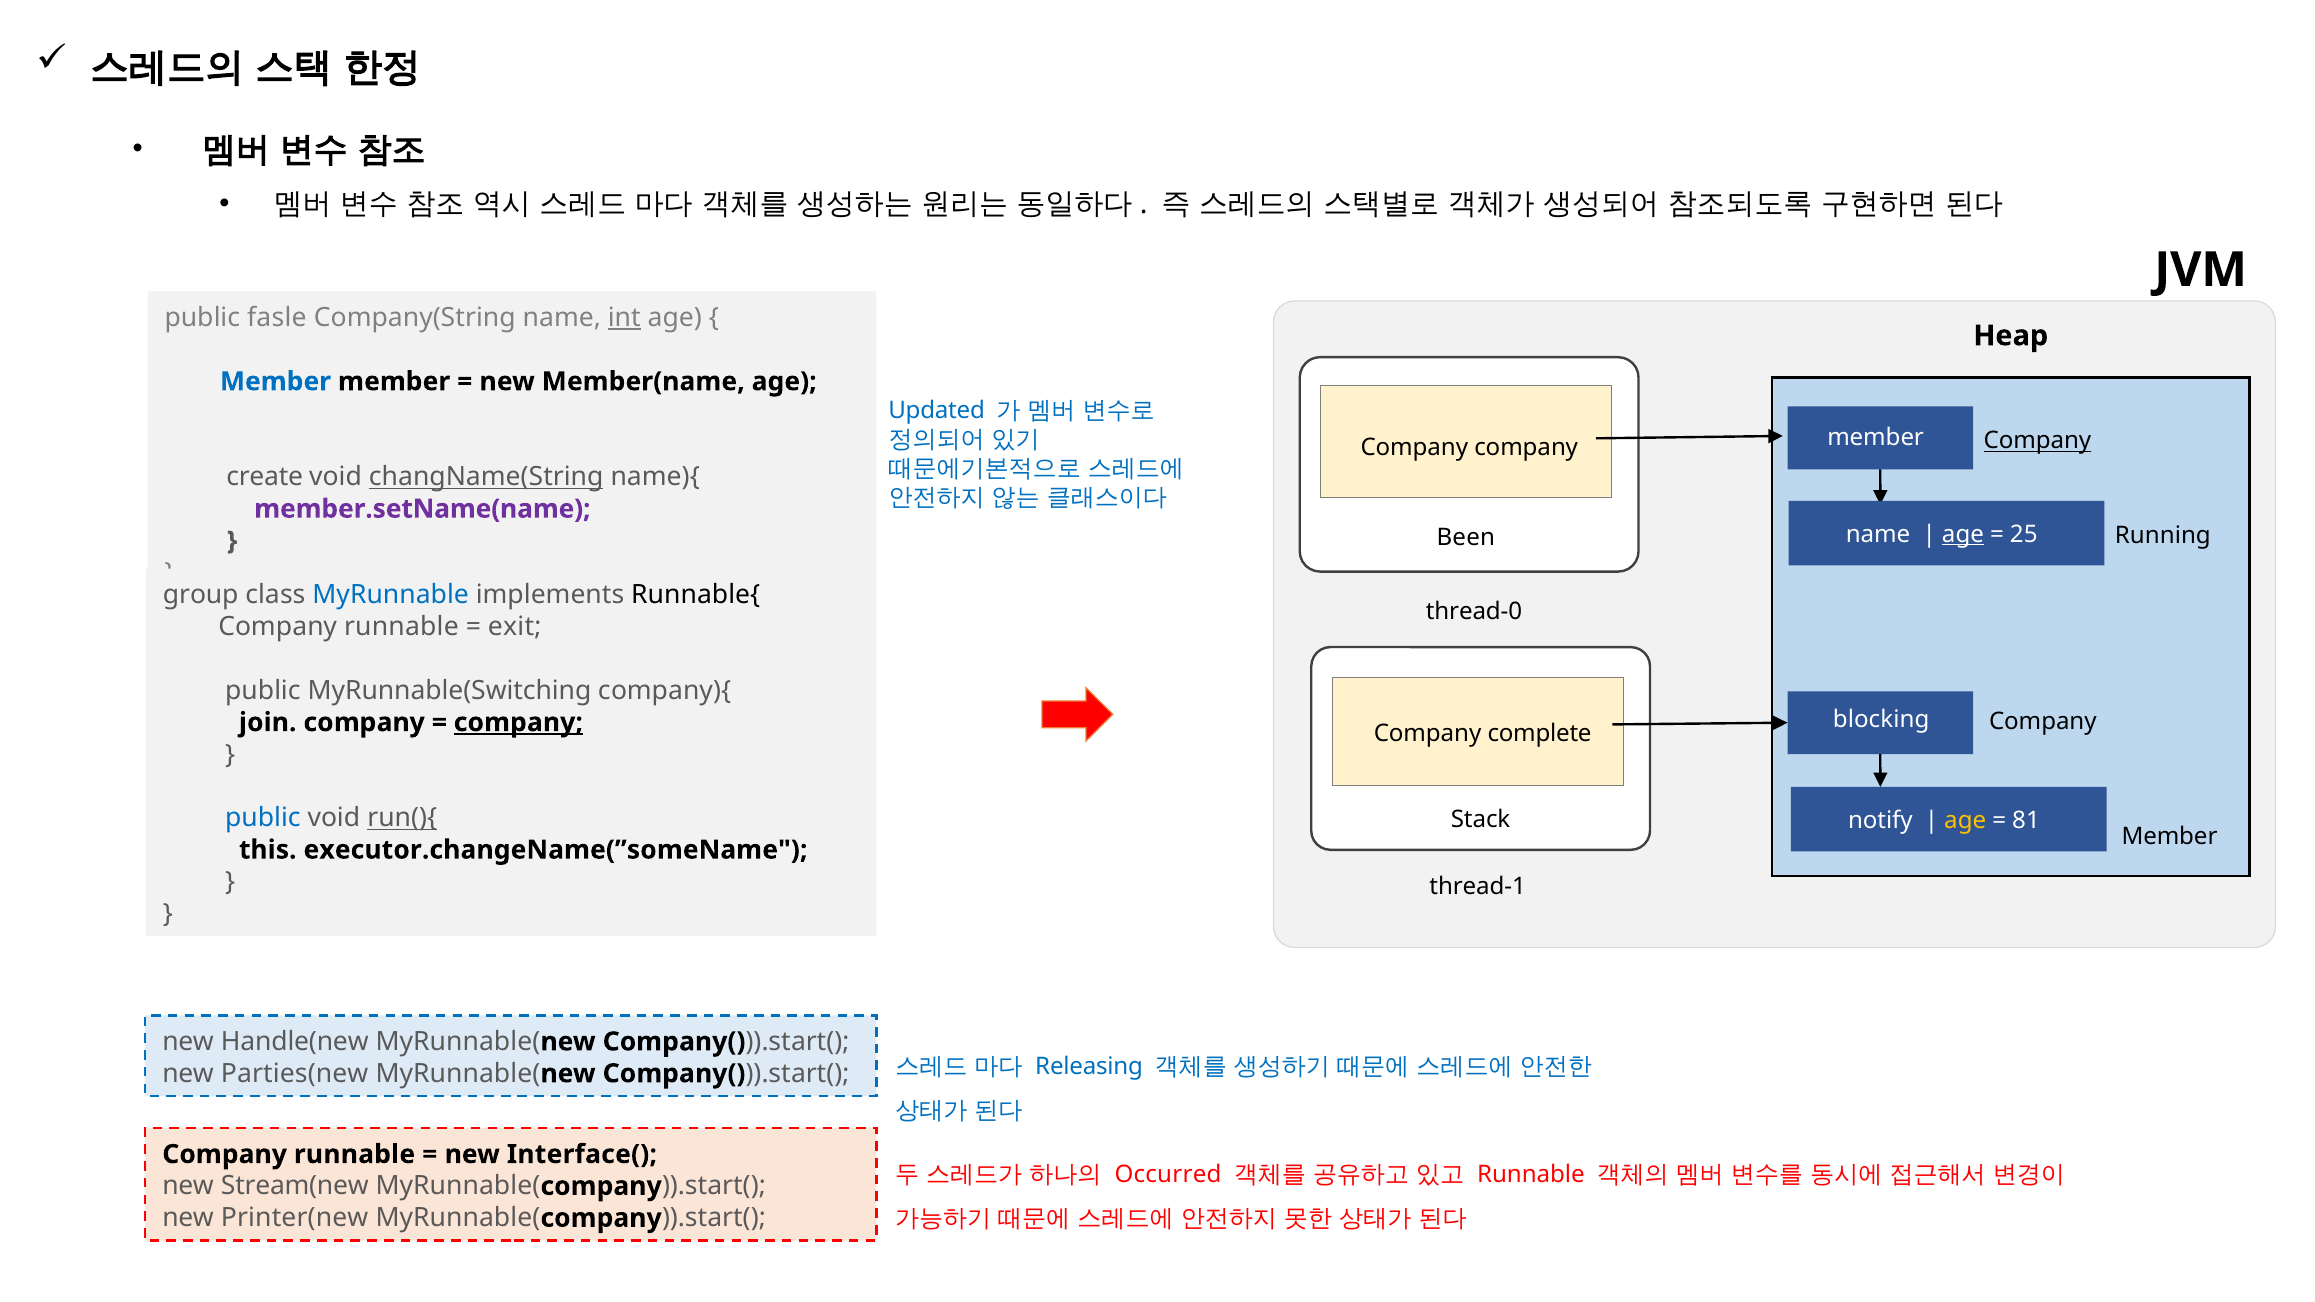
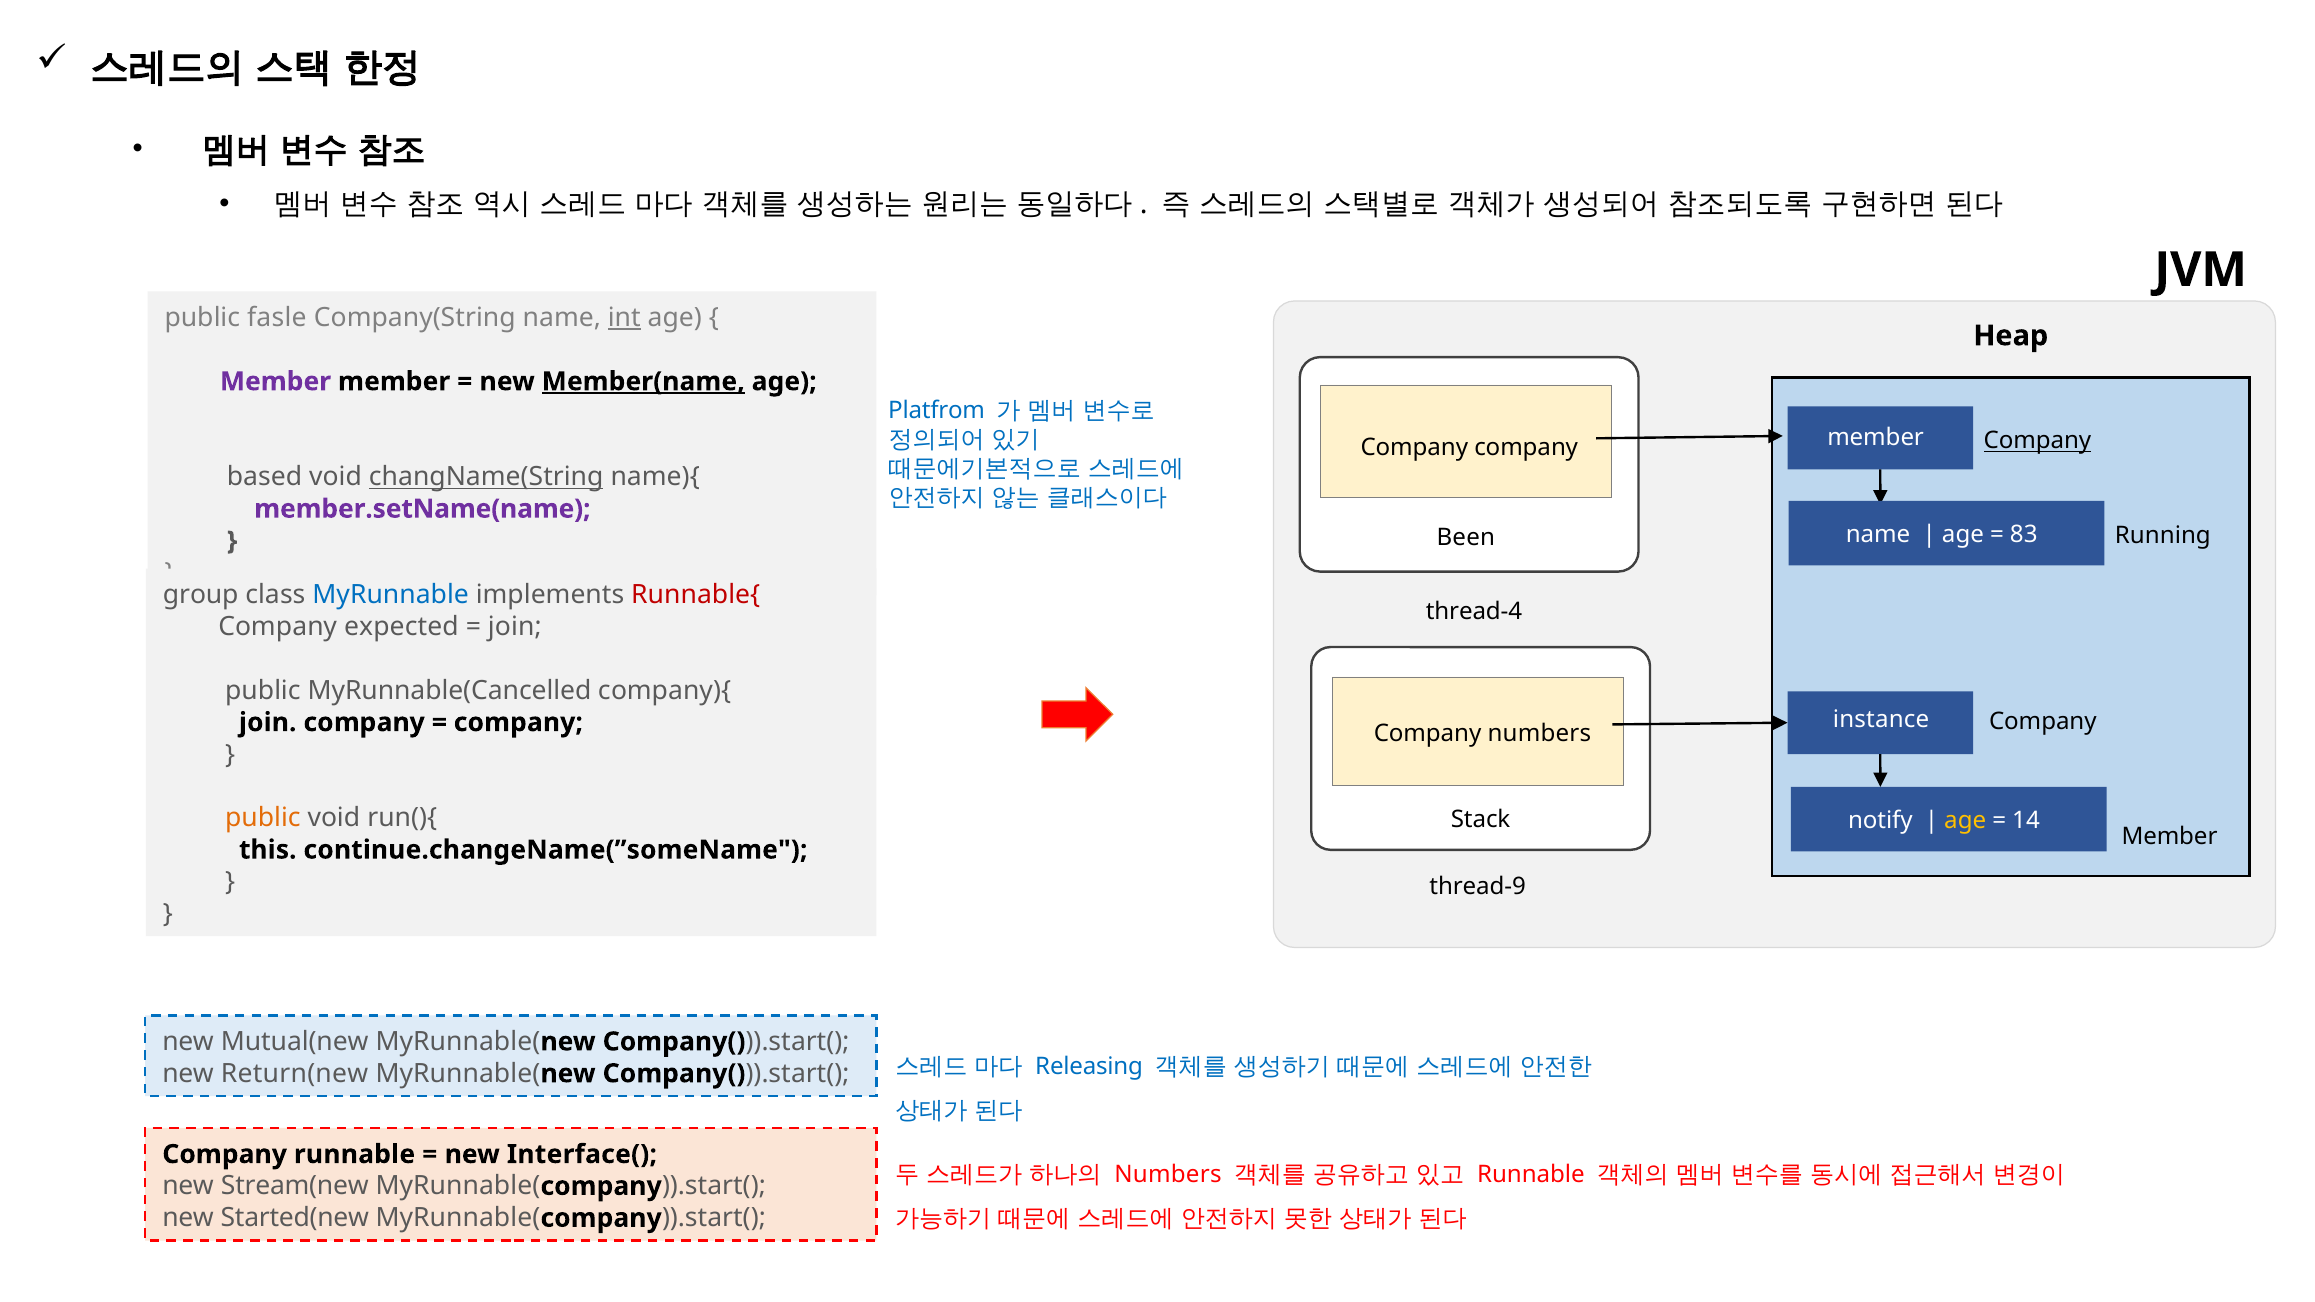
Member colour: blue -> purple (276, 382)
Member(name underline: none -> present (643, 382)
Updated: Updated -> Platfrom (937, 411)
create: create -> based (265, 477)
age underline: present -> none (1963, 534)
25: 25 -> 83 (2024, 534)
Runnable{ colour: black -> red (696, 595)
thread-0: thread-0 -> thread-4 (1474, 611)
runnable: runnable -> expected (401, 627)
exit: exit -> join (515, 627)
MyRunnable(Switching: MyRunnable(Switching -> MyRunnable(Cancelled (449, 691)
blocking: blocking -> instance (1881, 719)
company underline: present -> none (518, 723)
Company complete: complete -> numbers (1539, 733)
public colour: blue -> orange (263, 818)
run(){ underline: present -> none (402, 818)
81: 81 -> 14 (2026, 820)
executor.changeName(”someName: executor.changeName(”someName -> continue.changeName(”someName (555, 850)
thread-1: thread-1 -> thread-9 (1478, 887)
Handle(new: Handle(new -> Mutual(new (295, 1042)
Parties(new: Parties(new -> Return(new (295, 1074)
Occurred: Occurred -> Numbers (1168, 1175)
Printer(new: Printer(new -> Started(new (295, 1218)
